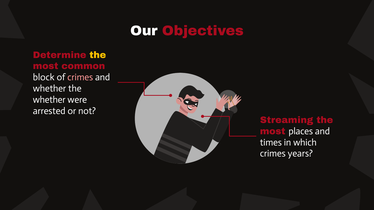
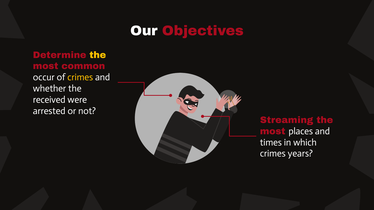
block: block -> occur (44, 77)
crimes colour: pink -> yellow (80, 77)
whether: whether -> received (49, 100)
